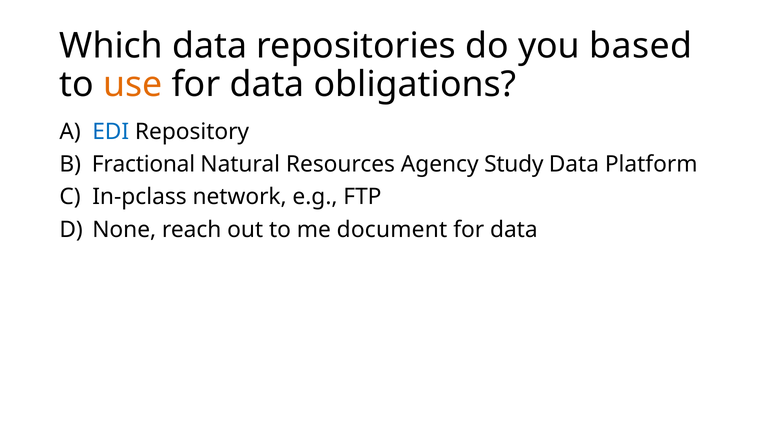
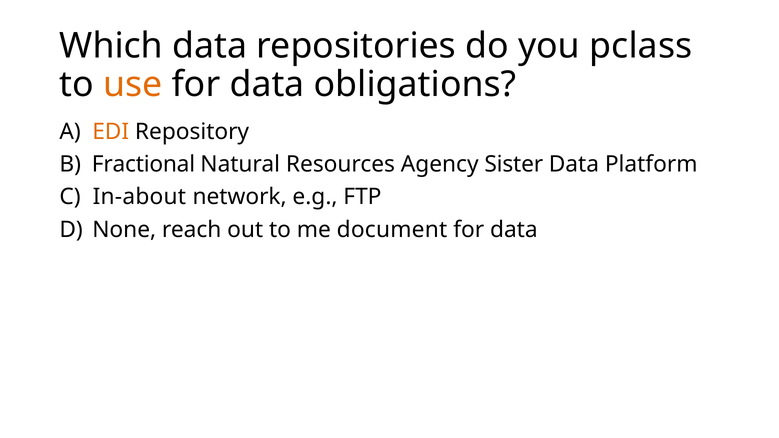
based: based -> pclass (641, 46)
EDI colour: blue -> orange (111, 132)
Study: Study -> Sister (514, 164)
In-pclass: In-pclass -> In-about (139, 197)
